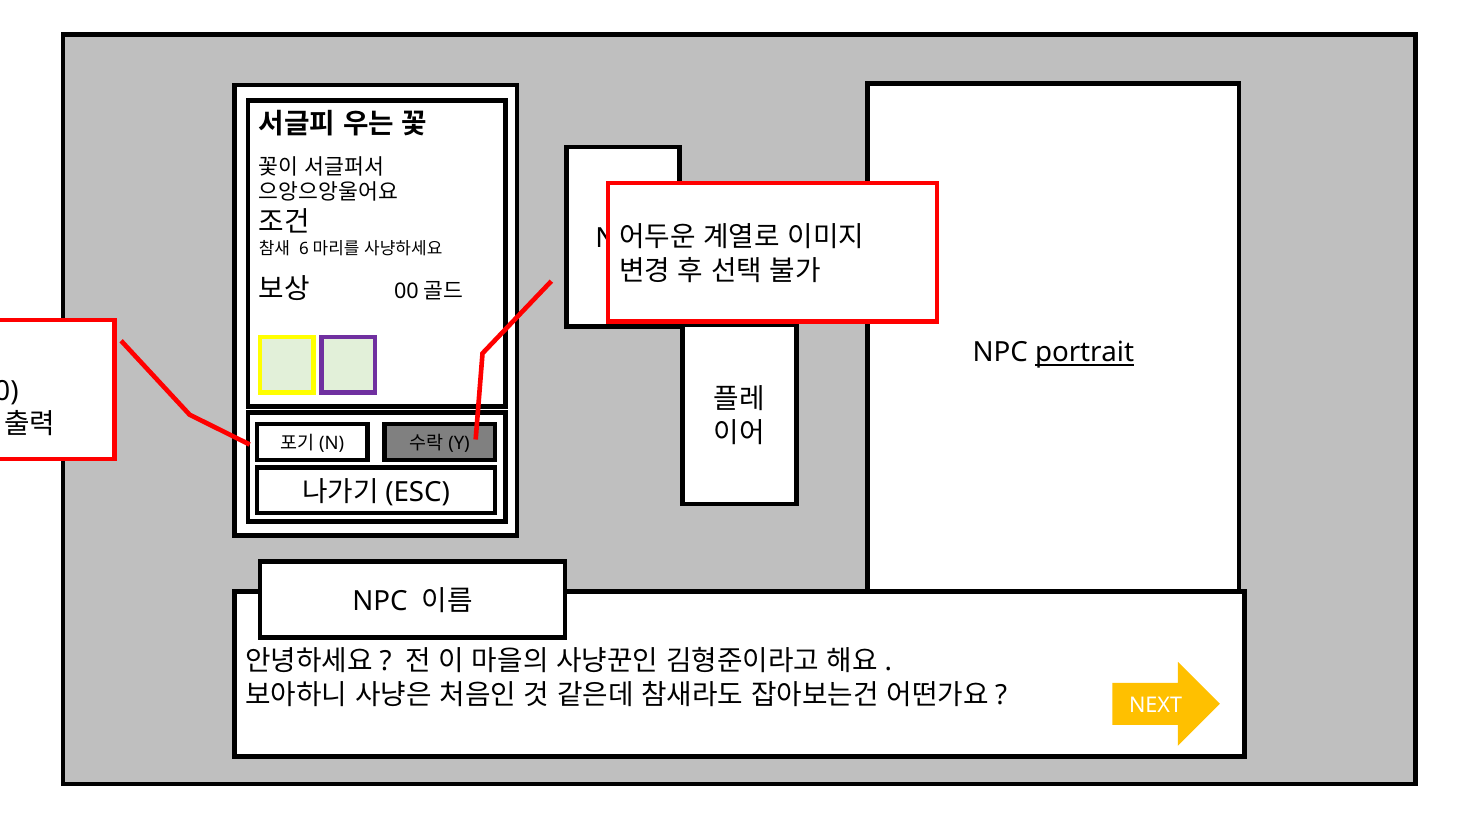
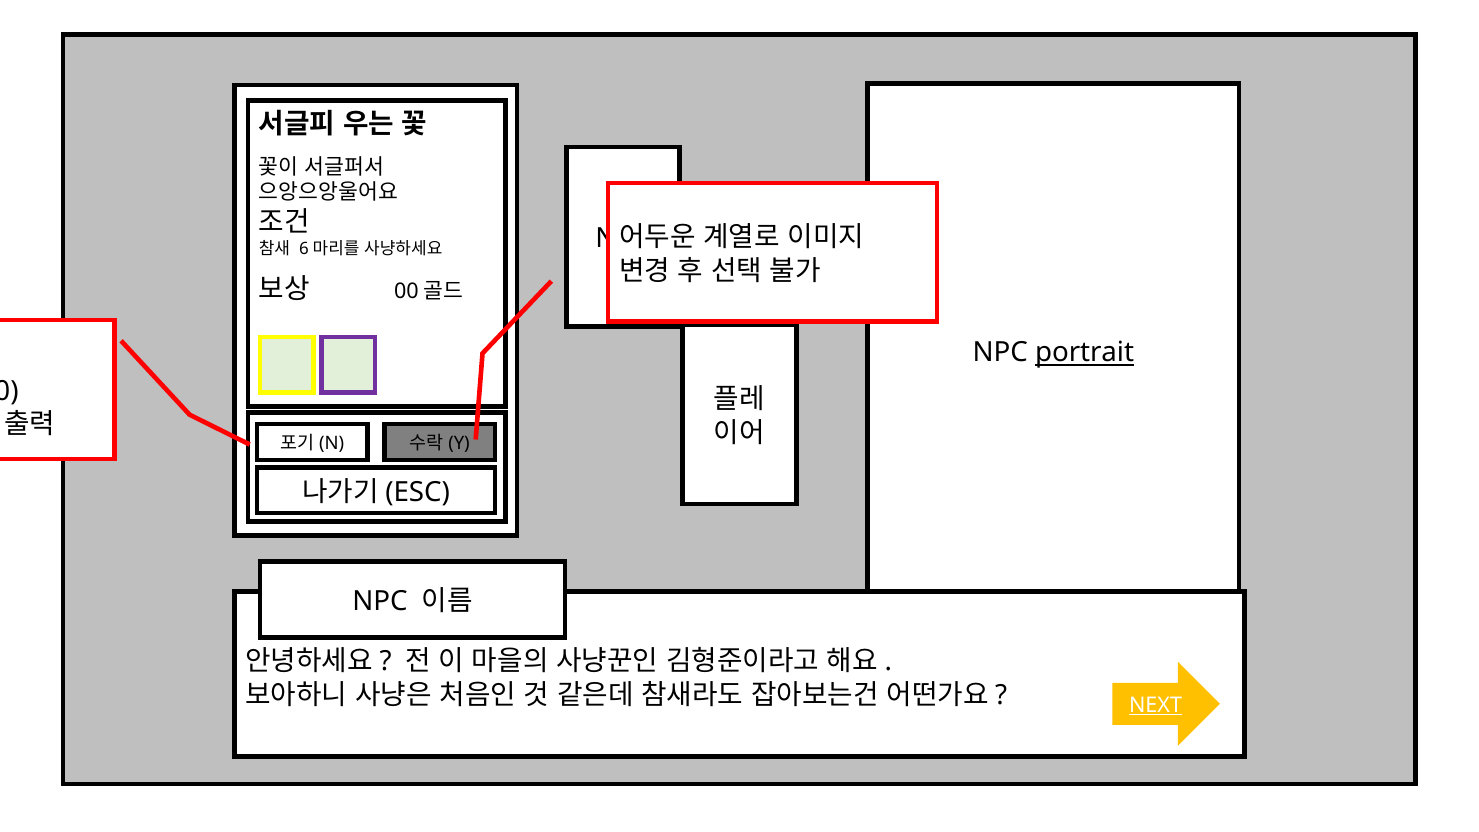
NEXT underline: none -> present (1156, 705)
